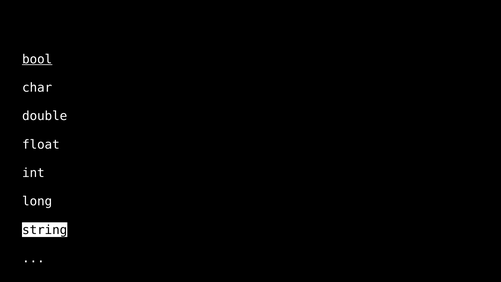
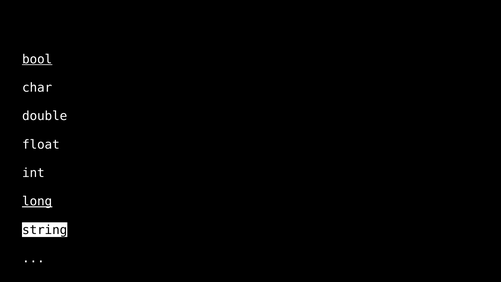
long underline: none -> present (37, 201)
